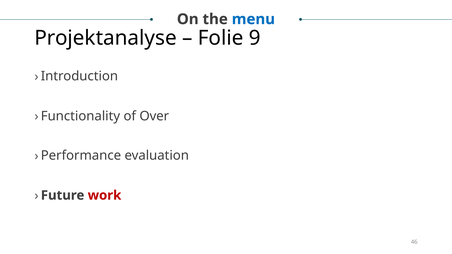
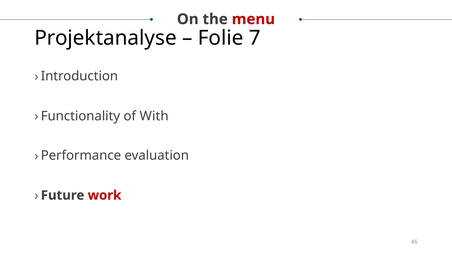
menu colour: blue -> red (253, 19)
9: 9 -> 7 (255, 38)
Over: Over -> With (154, 116)
